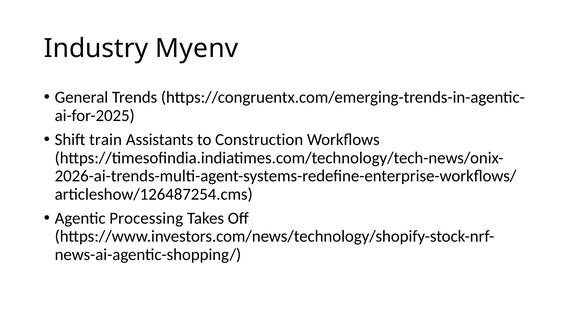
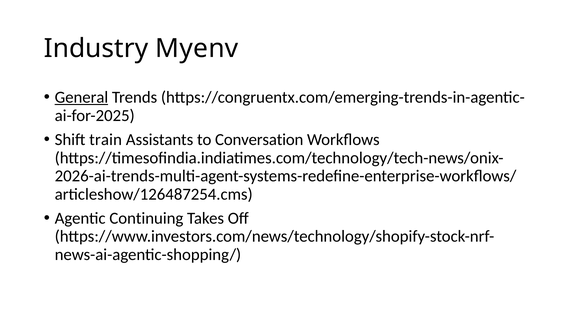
General underline: none -> present (81, 97)
Construction: Construction -> Conversation (259, 140)
Processing: Processing -> Continuing (146, 218)
